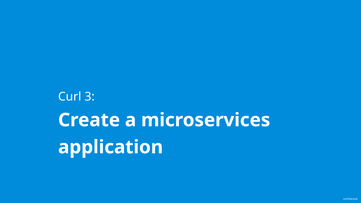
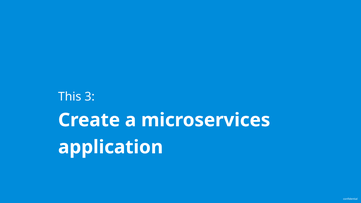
Curl: Curl -> This (70, 97)
